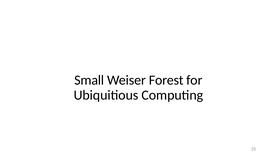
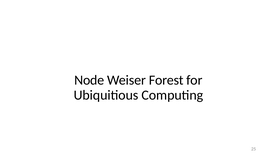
Small: Small -> Node (89, 80)
